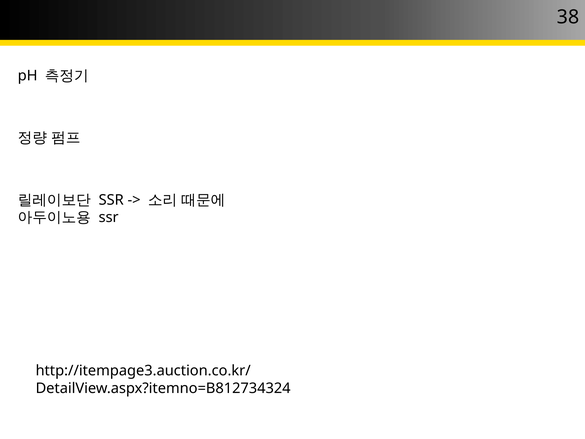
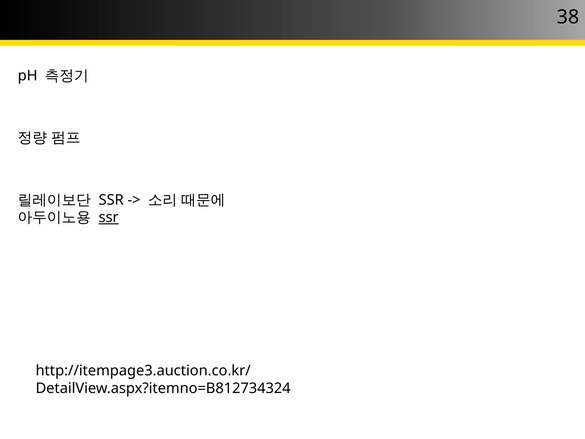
ssr underline: none -> present (109, 217)
